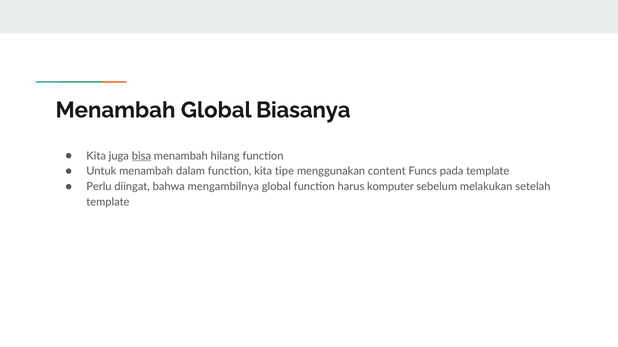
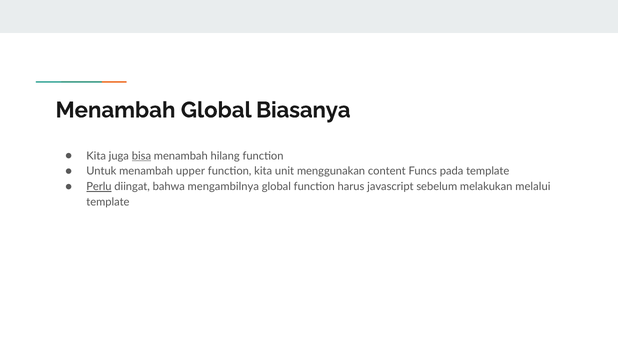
dalam: dalam -> upper (190, 172)
tipe: tipe -> unit (285, 172)
Perlu underline: none -> present (99, 187)
komputer: komputer -> javascript (390, 187)
setelah: setelah -> melalui (533, 187)
